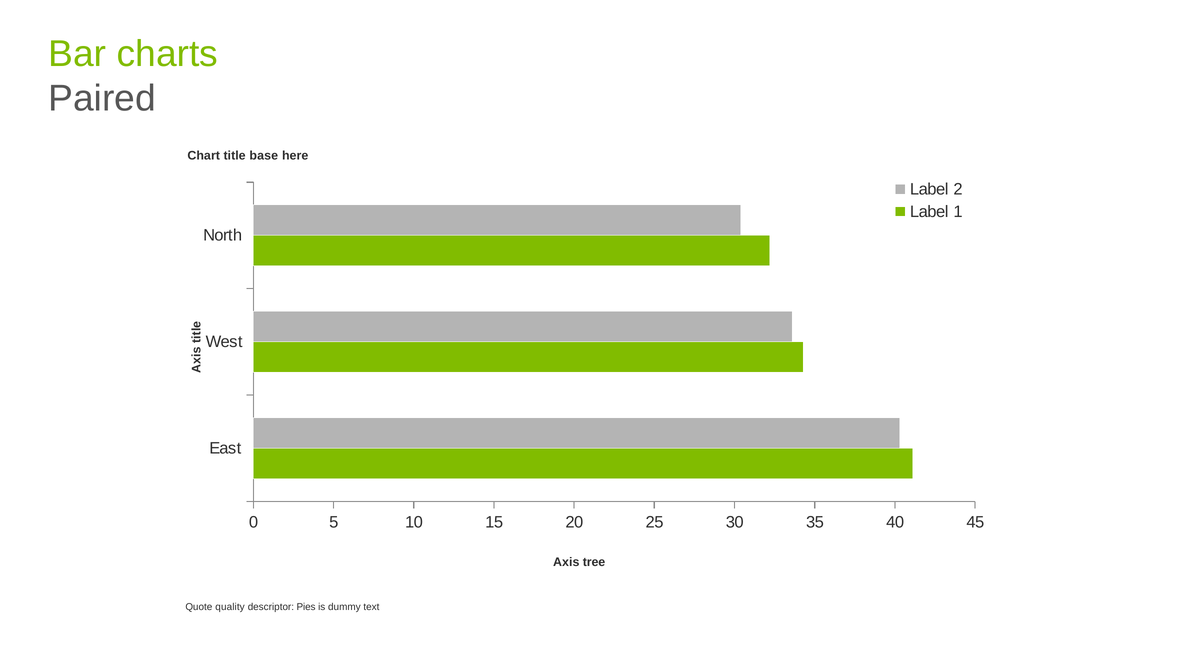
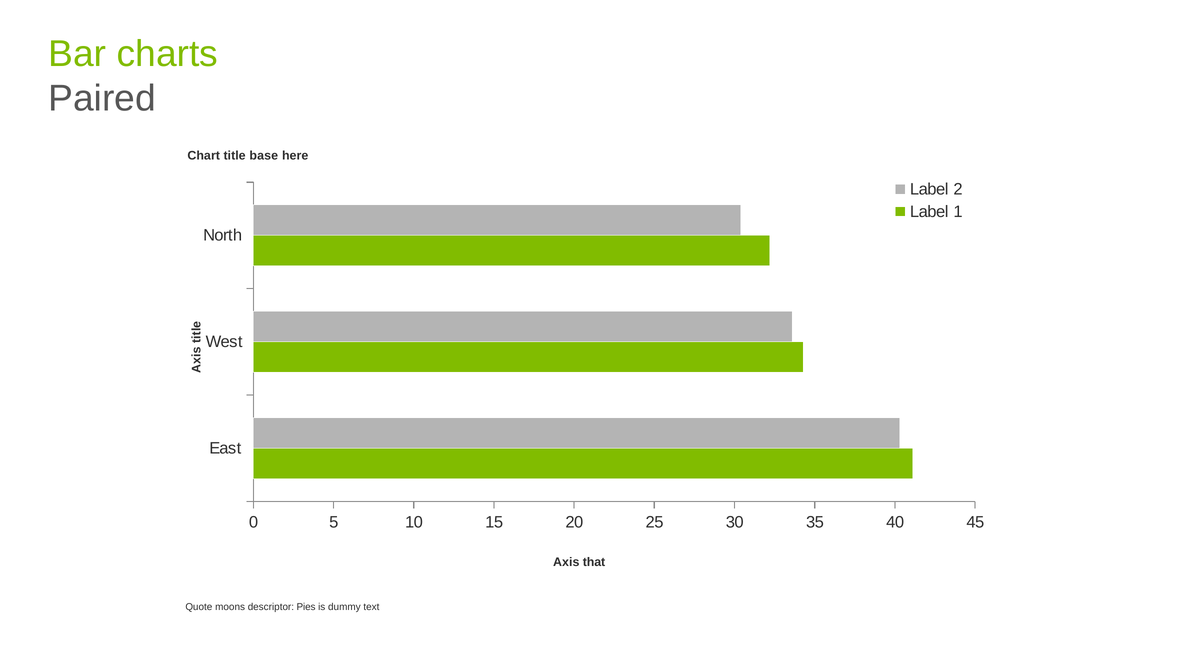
tree: tree -> that (594, 563)
quality: quality -> moons (230, 607)
